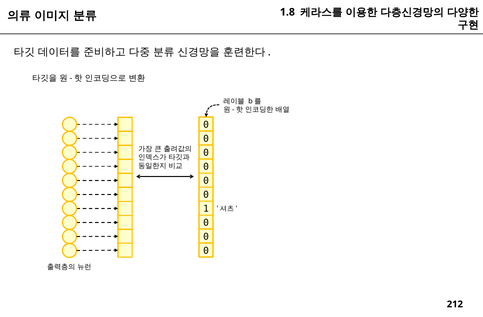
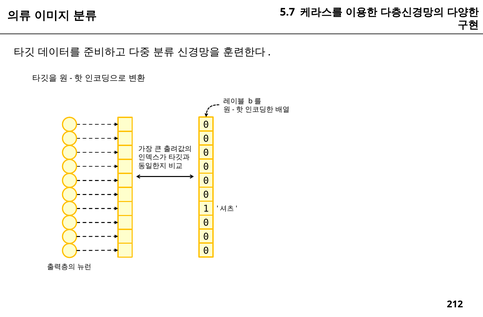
1.8: 1.8 -> 5.7 (287, 12)
